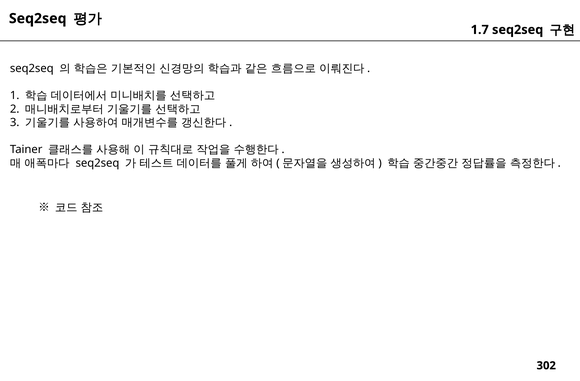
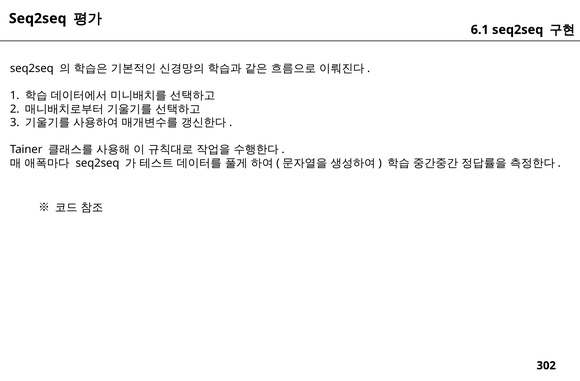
1.7: 1.7 -> 6.1 (480, 30)
